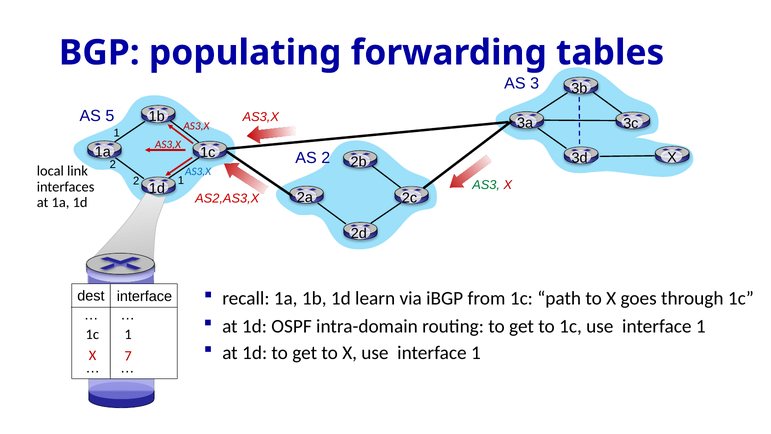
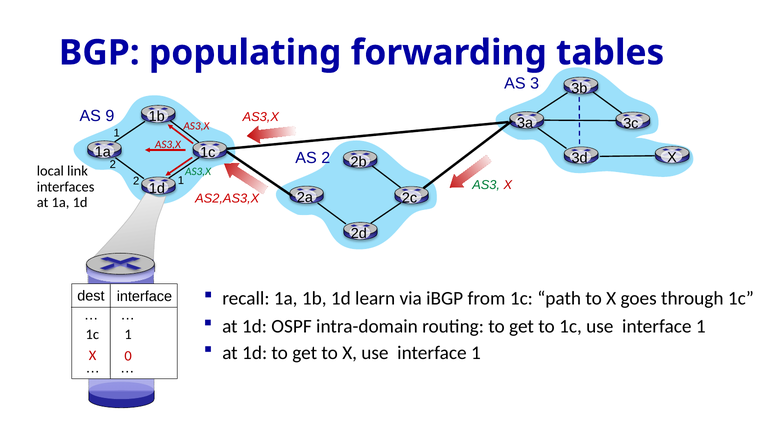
5: 5 -> 9 (110, 116)
AS3,X colour: blue -> green (198, 171)
7: 7 -> 0 (128, 356)
